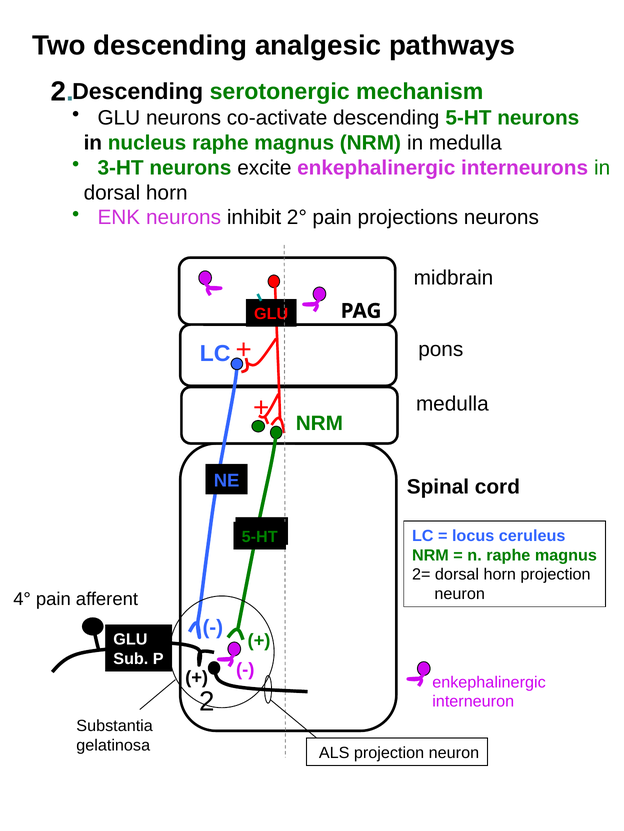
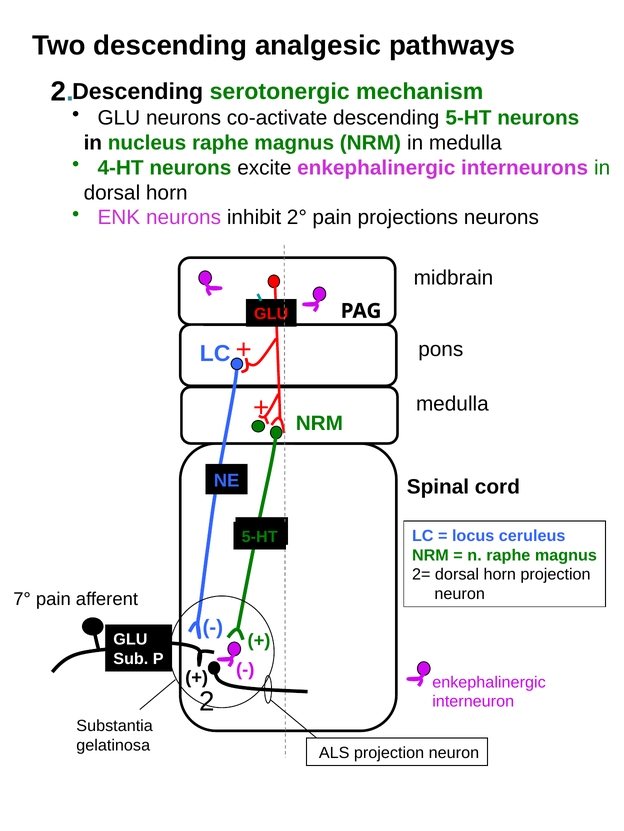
3-HT: 3-HT -> 4-HT (121, 168)
4°: 4° -> 7° (22, 600)
